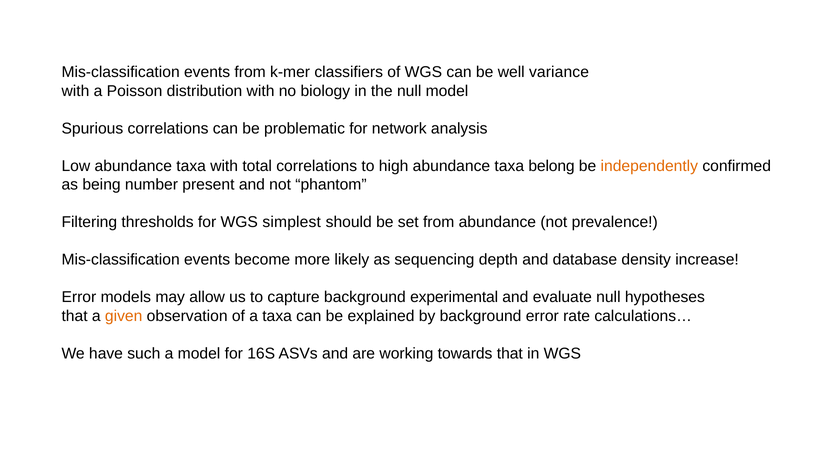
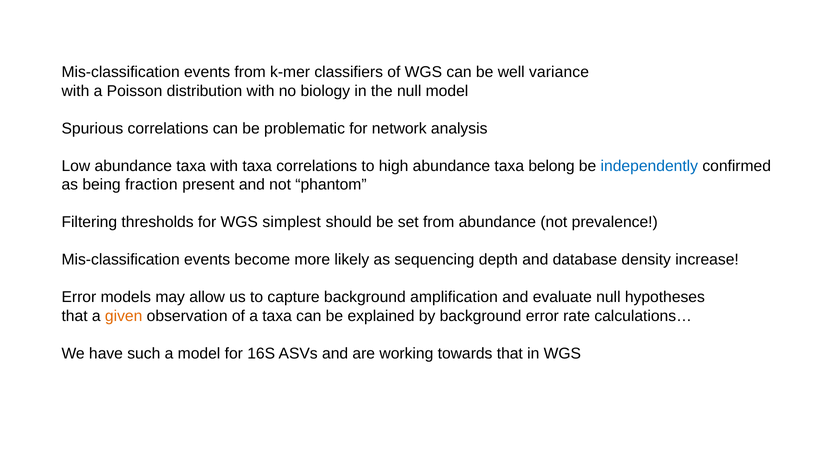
with total: total -> taxa (257, 166)
independently colour: orange -> blue (649, 166)
number: number -> fraction (151, 185)
experimental: experimental -> amplification (454, 298)
